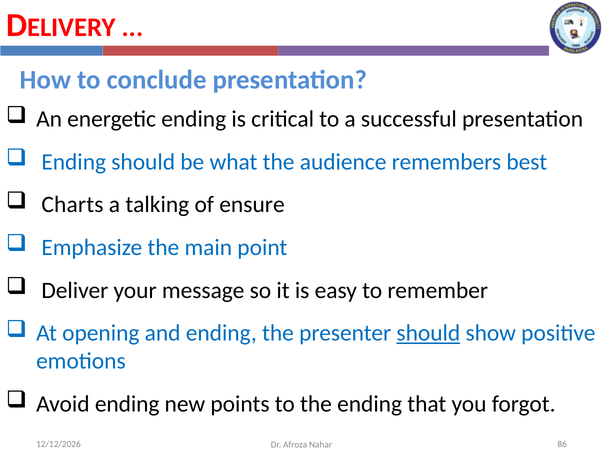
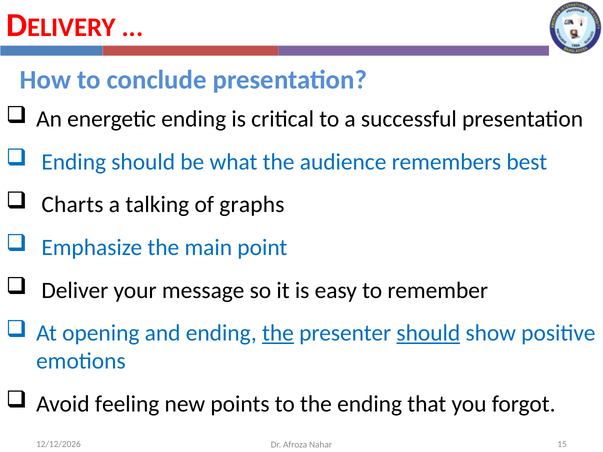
ensure: ensure -> graphs (252, 205)
the underline: none -> present (278, 333)
Avoid ending: ending -> feeling (127, 404)
86: 86 -> 15 (562, 445)
